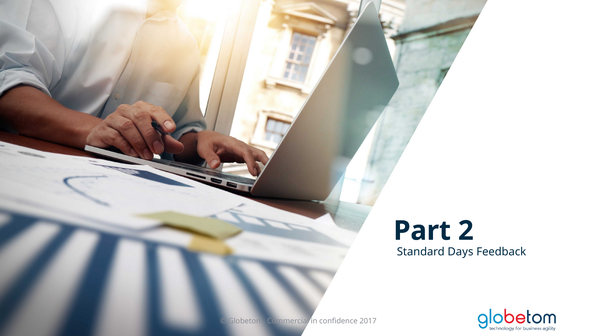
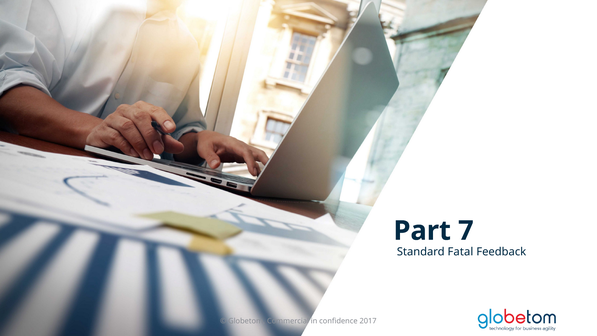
2: 2 -> 7 (466, 231)
Days: Days -> Fatal (460, 252)
